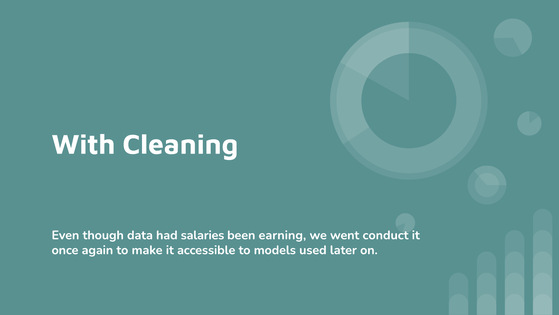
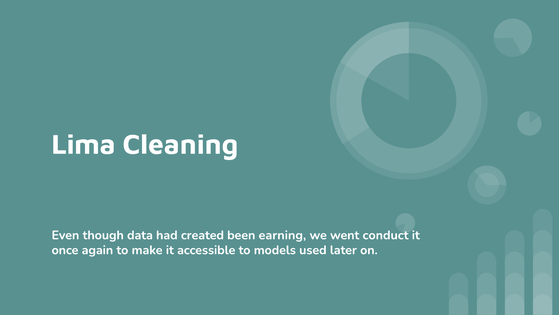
With: With -> Lima (83, 144)
salaries: salaries -> created (202, 235)
